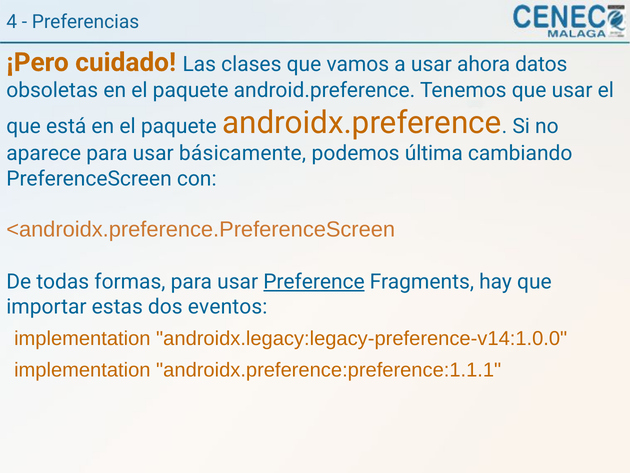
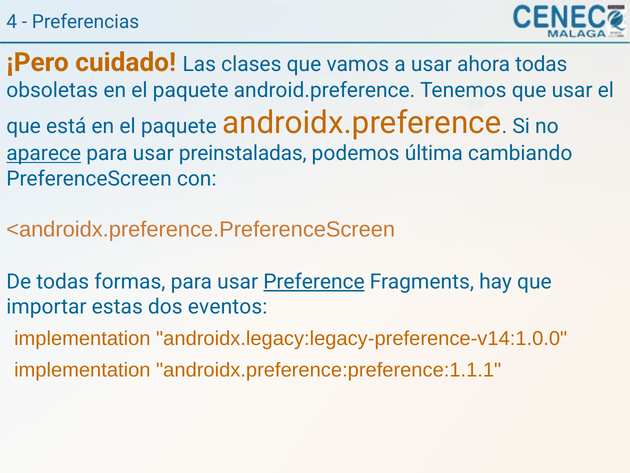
ahora datos: datos -> todas (541, 64)
aparece underline: none -> present (44, 153)
básicamente: básicamente -> preinstaladas (243, 153)
